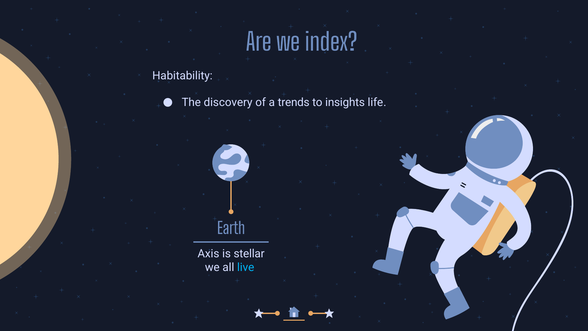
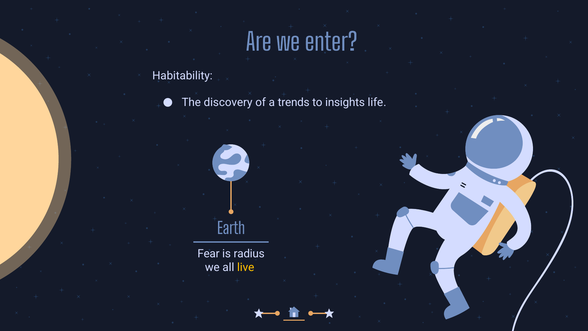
index: index -> enter (331, 42)
Axis: Axis -> Fear (208, 253)
stellar: stellar -> radius (249, 253)
live colour: light blue -> yellow (246, 267)
